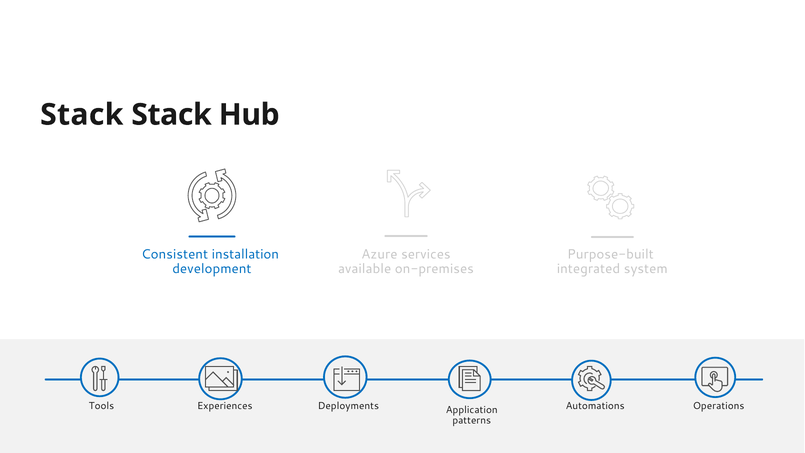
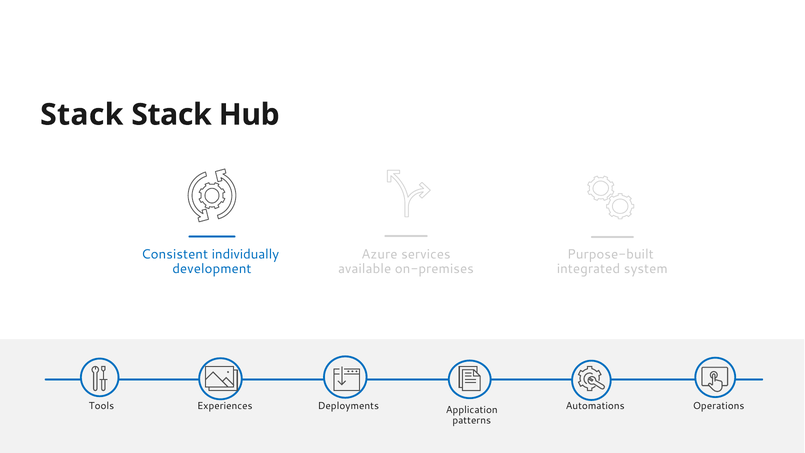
installation: installation -> individually (245, 254)
